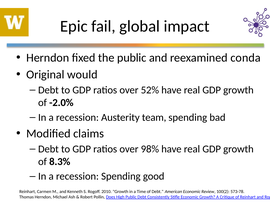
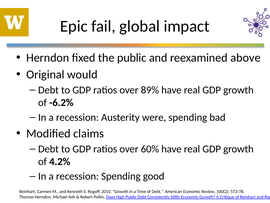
conda: conda -> above (246, 58)
52%: 52% -> 89% (150, 90)
-2.0%: -2.0% -> -6.2% (61, 102)
team: team -> were (154, 117)
98%: 98% -> 60% (150, 149)
8.3%: 8.3% -> 4.2% (60, 161)
